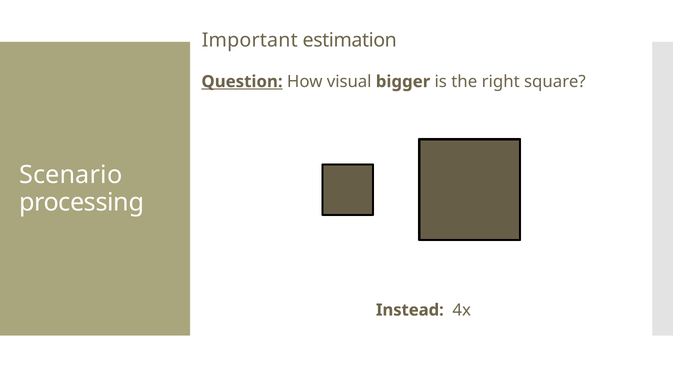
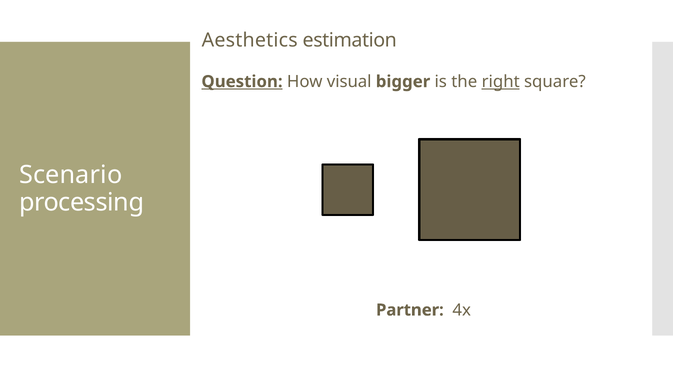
Important: Important -> Aesthetics (250, 40)
right underline: none -> present (501, 82)
Instead: Instead -> Partner (410, 311)
